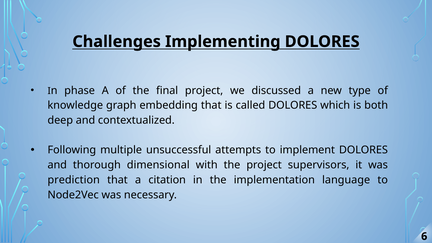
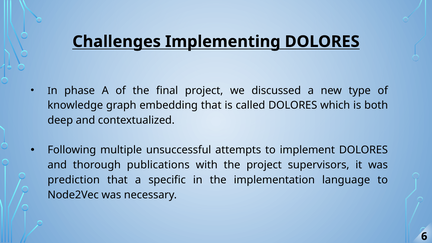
dimensional: dimensional -> publications (158, 165)
citation: citation -> specific (167, 180)
